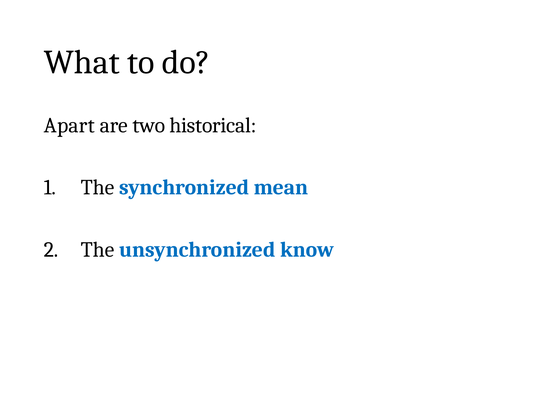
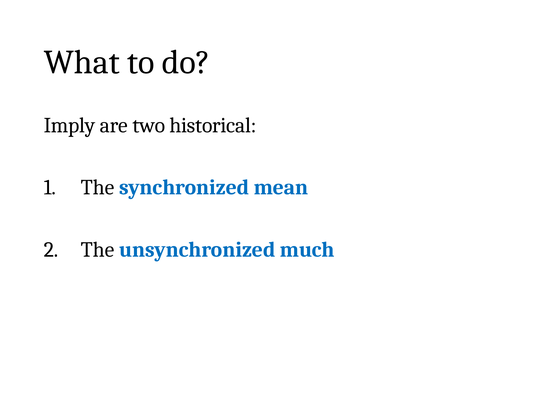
Apart: Apart -> Imply (70, 125)
know: know -> much (307, 250)
